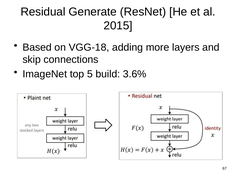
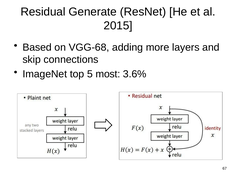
VGG-18: VGG-18 -> VGG-68 (89, 47)
build: build -> most (108, 74)
